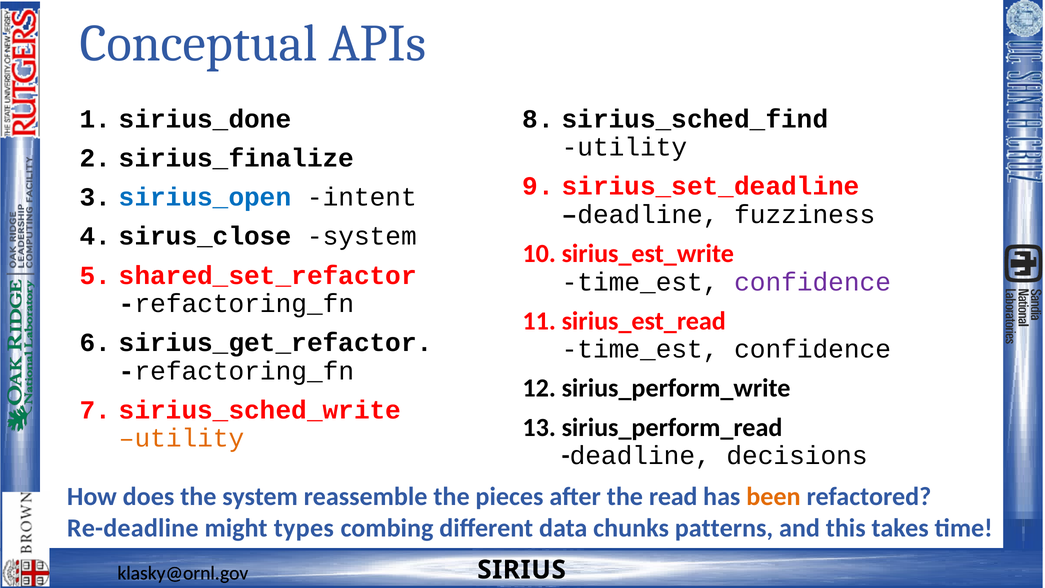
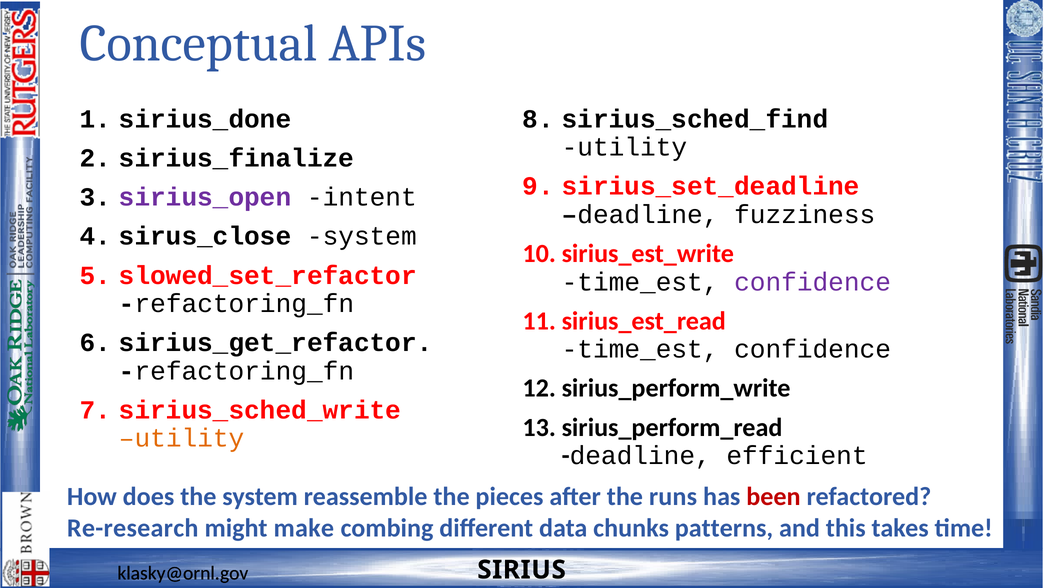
sirius_open colour: blue -> purple (205, 197)
shared_set_refactor: shared_set_refactor -> slowed_set_refactor (268, 275)
decisions: decisions -> efficient (797, 455)
read: read -> runs (673, 497)
been colour: orange -> red (773, 497)
Re-deadline: Re-deadline -> Re-research (133, 528)
types: types -> make (304, 528)
